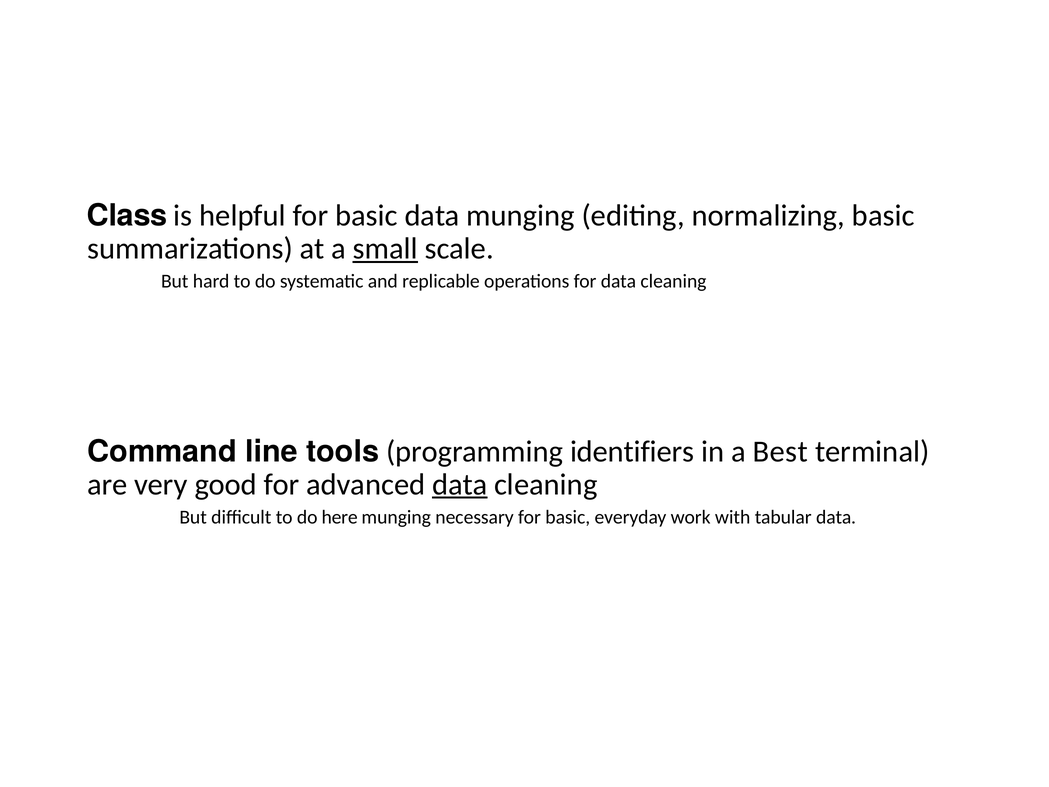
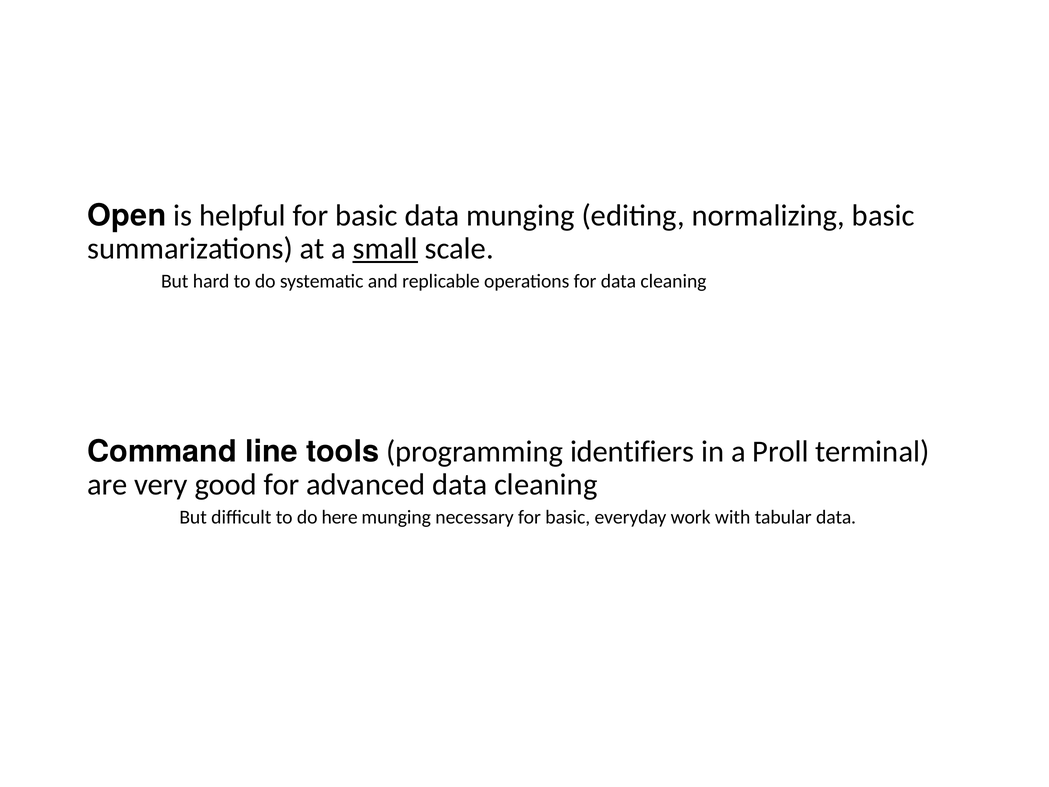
Class: Class -> Open (127, 216)
Best: Best -> Proll (781, 451)
data underline: present -> none (460, 484)
